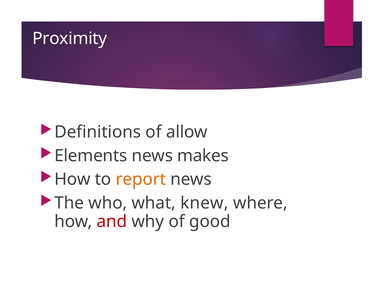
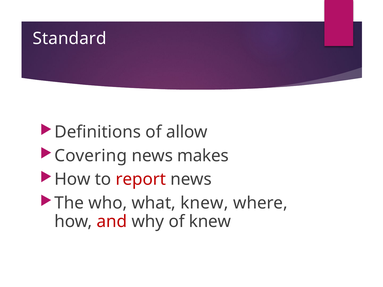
Proximity: Proximity -> Standard (70, 38)
Elements: Elements -> Covering (91, 156)
report colour: orange -> red (141, 180)
of good: good -> knew (210, 222)
